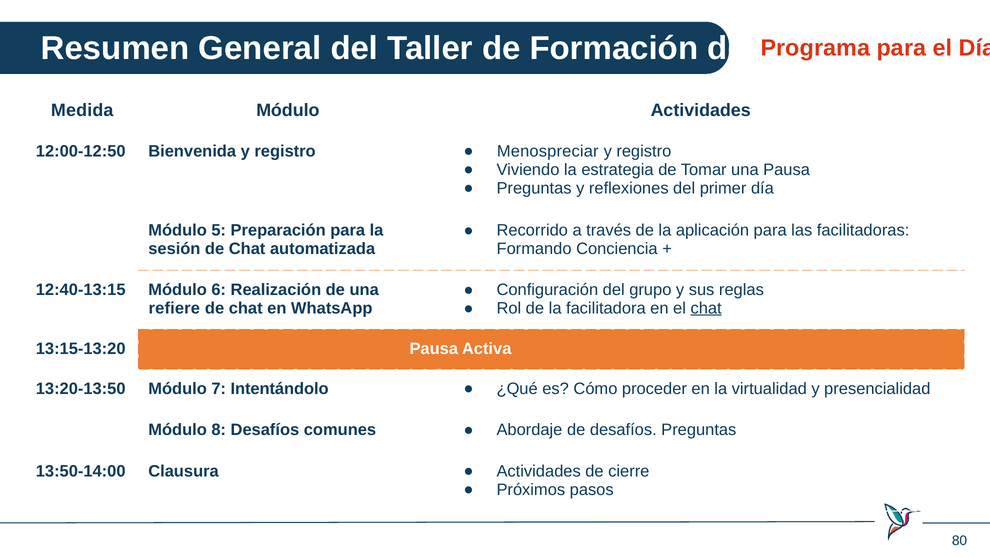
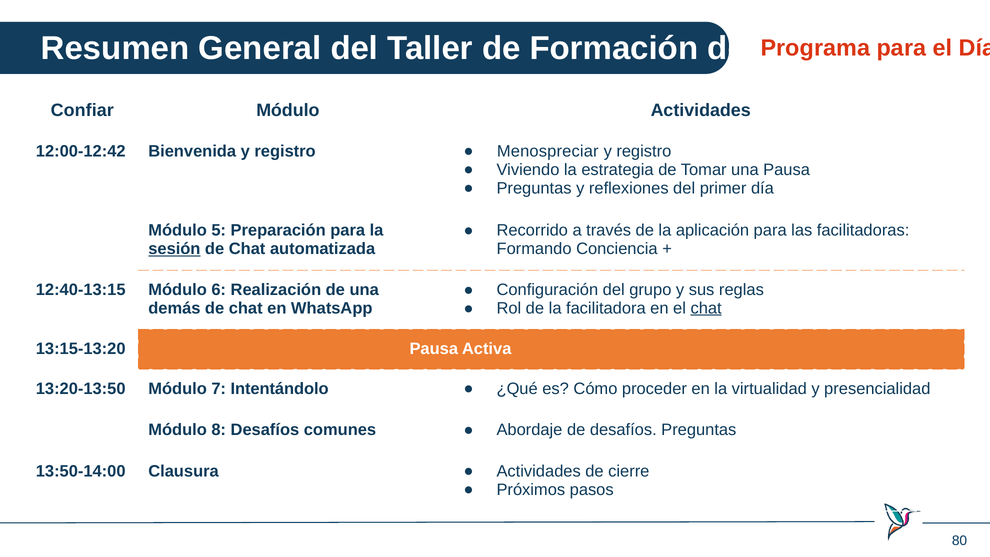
Medida: Medida -> Confiar (82, 111)
12:00-12:50: 12:00-12:50 -> 12:00-12:42 (81, 151)
sesión underline: none -> present (174, 249)
refiere: refiere -> demás (174, 308)
